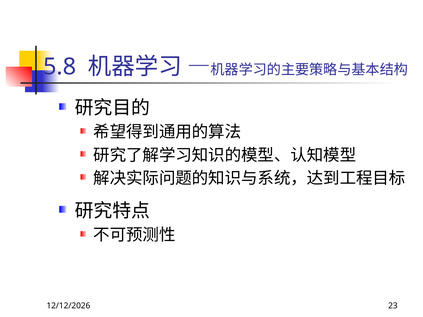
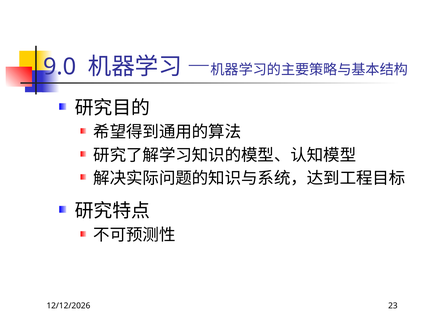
5.8: 5.8 -> 9.0 (60, 67)
